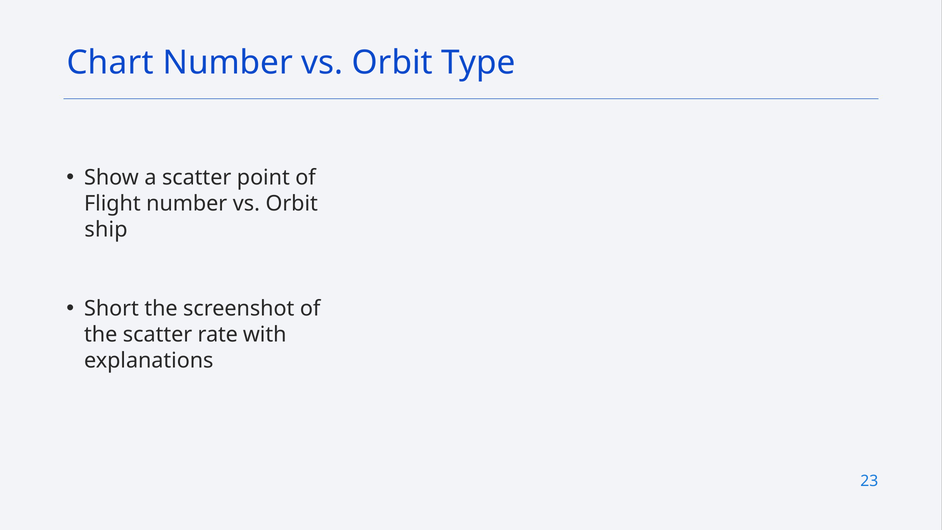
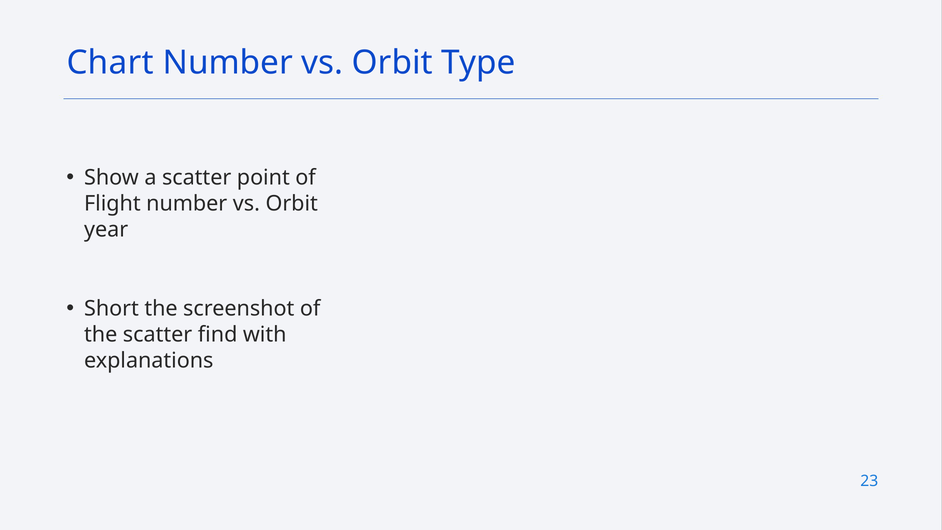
ship: ship -> year (106, 230)
rate: rate -> find (218, 335)
